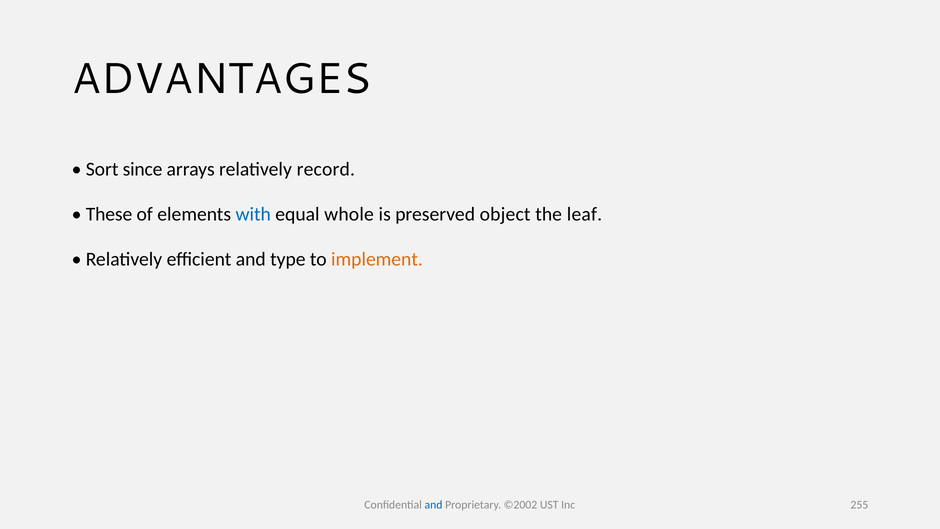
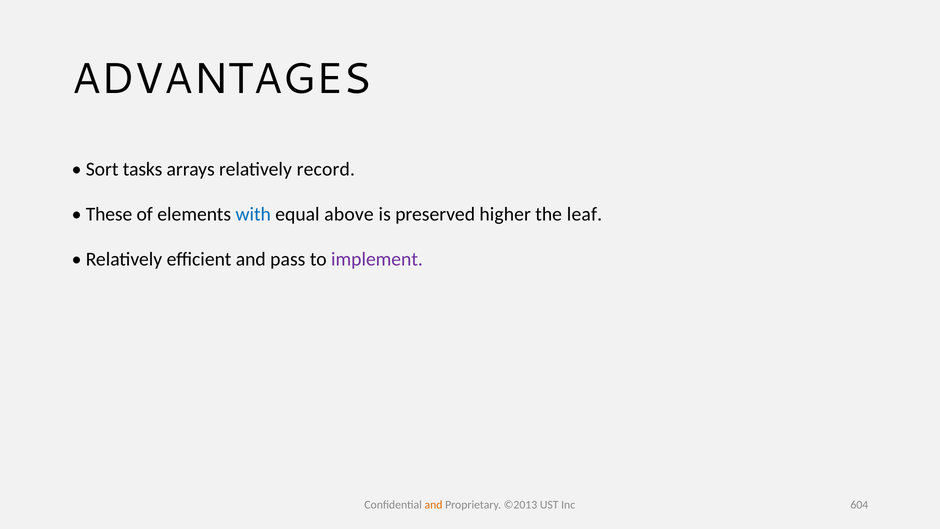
since: since -> tasks (143, 169)
whole: whole -> above (349, 214)
object: object -> higher (505, 214)
type: type -> pass (288, 259)
implement colour: orange -> purple (377, 259)
and colour: blue -> orange (434, 505)
©2002: ©2002 -> ©2013 (520, 505)
255: 255 -> 604 (859, 505)
